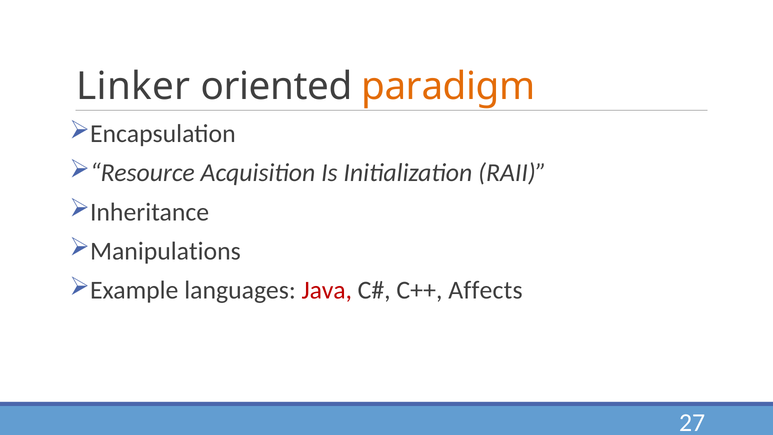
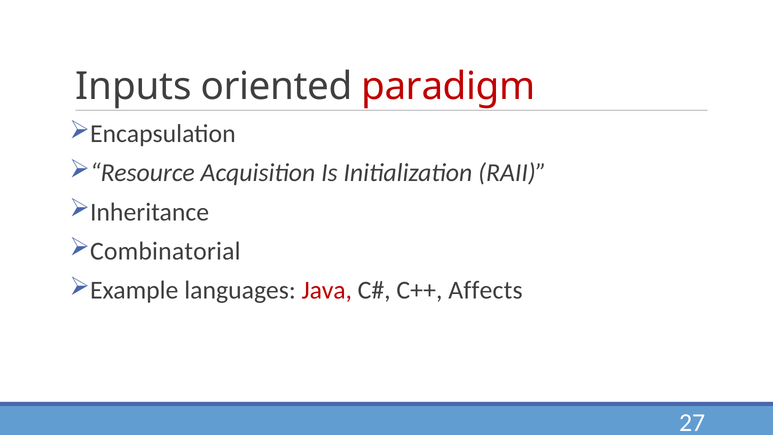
Linker: Linker -> Inputs (134, 87)
paradigm colour: orange -> red (448, 87)
Manipulations: Manipulations -> Combinatorial (165, 251)
